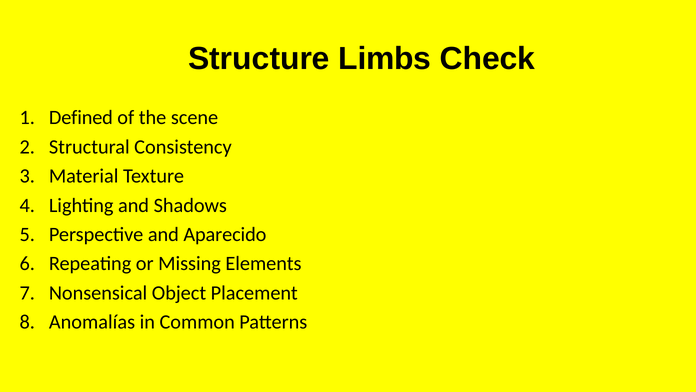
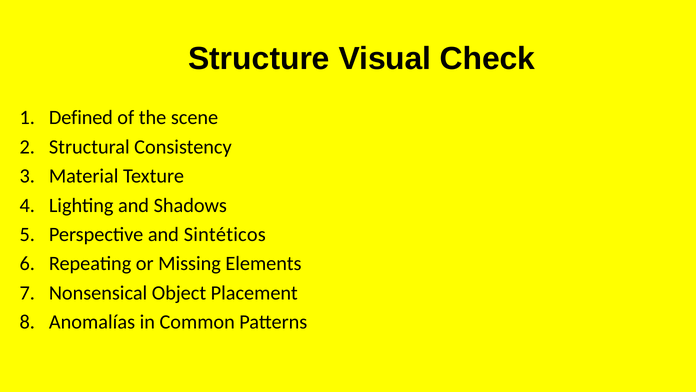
Limbs: Limbs -> Visual (385, 58)
Aparecido: Aparecido -> Sintéticos (225, 234)
